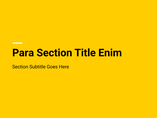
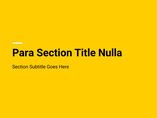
Enim: Enim -> Nulla (110, 53)
